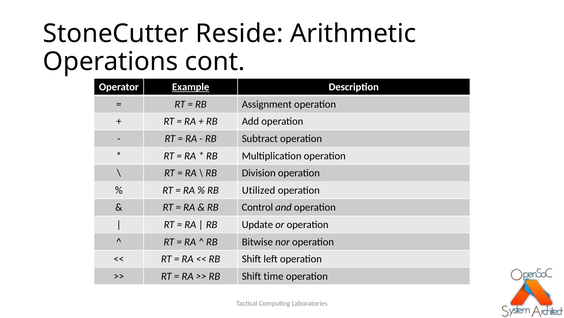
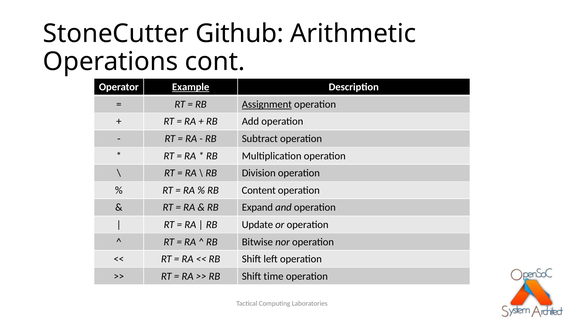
Reside: Reside -> Github (240, 33)
Assignment underline: none -> present (267, 104)
Utilized: Utilized -> Content (259, 190)
Control: Control -> Expand (257, 207)
